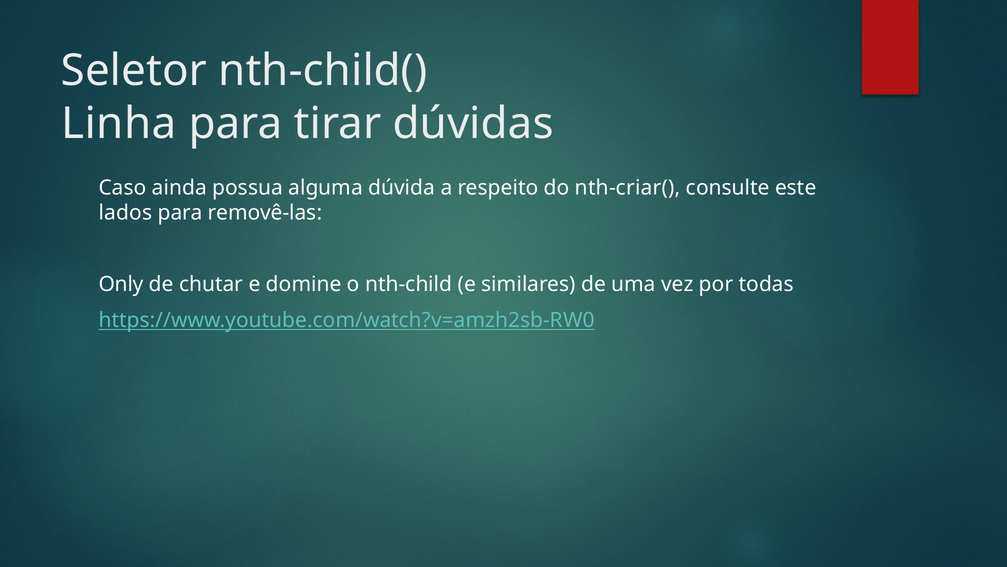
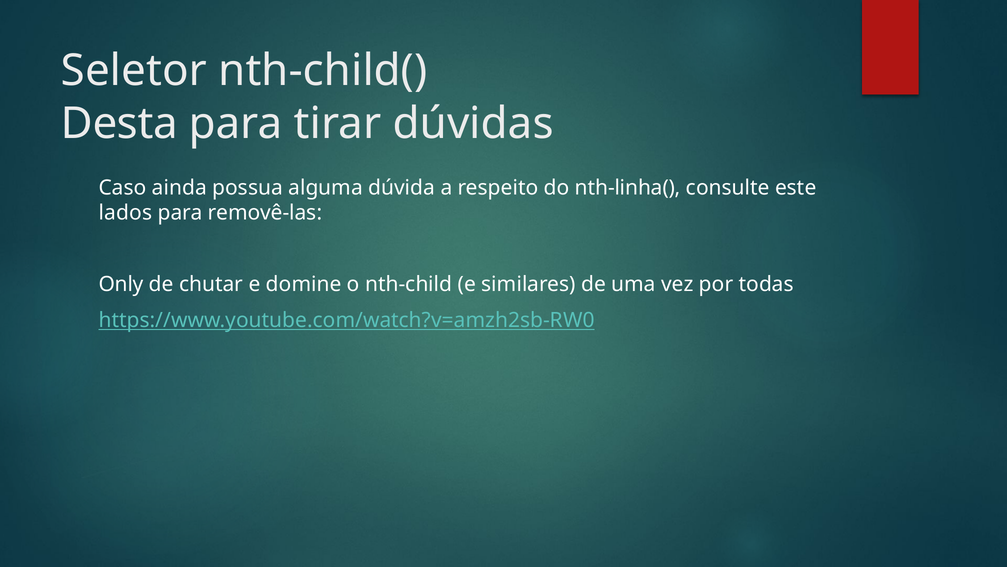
Linha: Linha -> Desta (119, 124)
nth-criar(: nth-criar( -> nth-linha( (628, 187)
